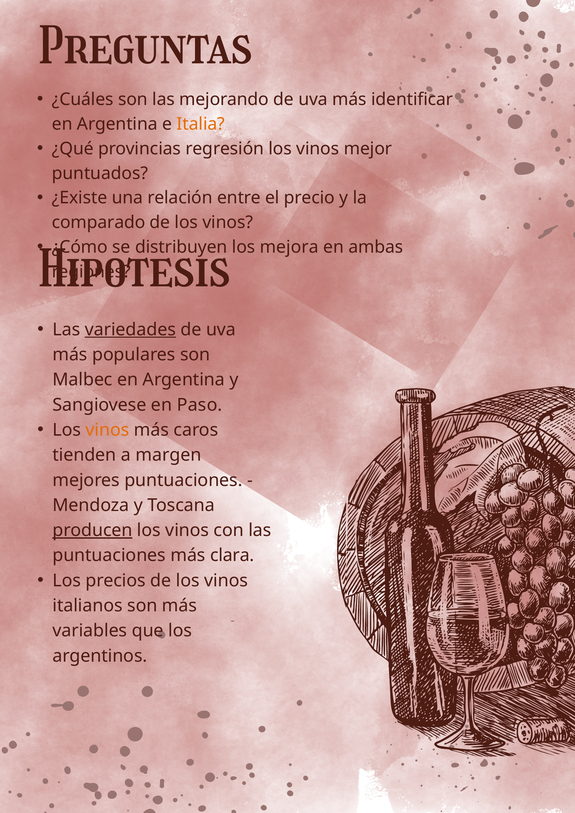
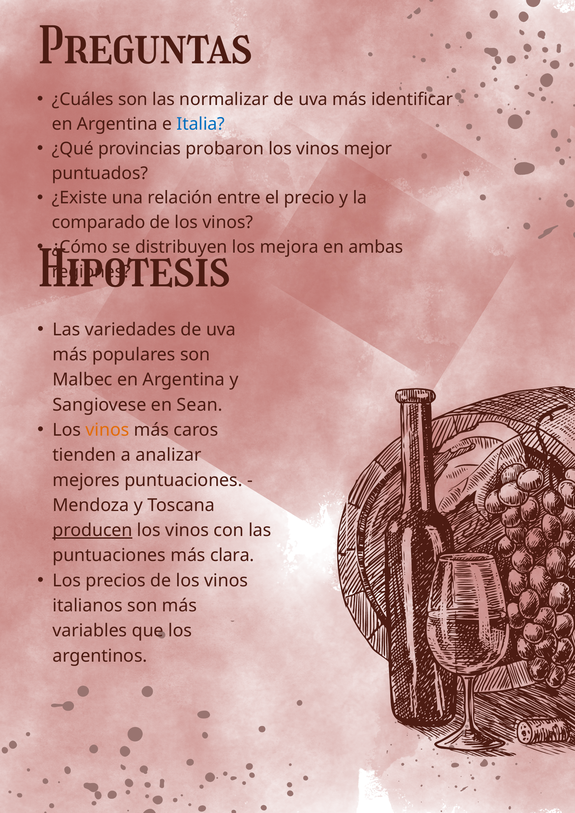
mejorando: mejorando -> normalizar (224, 100)
Italia colour: orange -> blue (201, 124)
regresión: regresión -> probaron (225, 149)
variedades underline: present -> none (130, 330)
Paso: Paso -> Sean (200, 405)
margen: margen -> analizar (168, 455)
